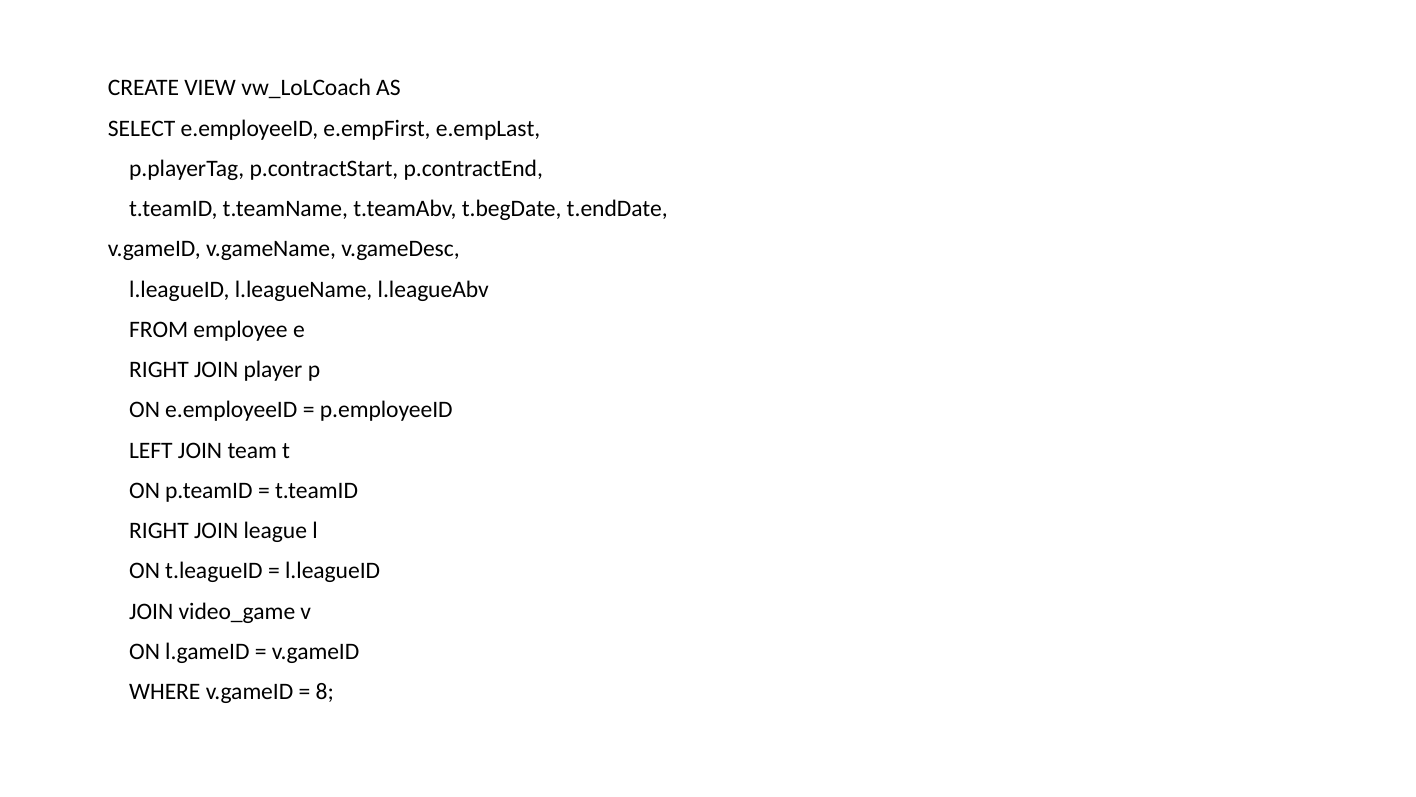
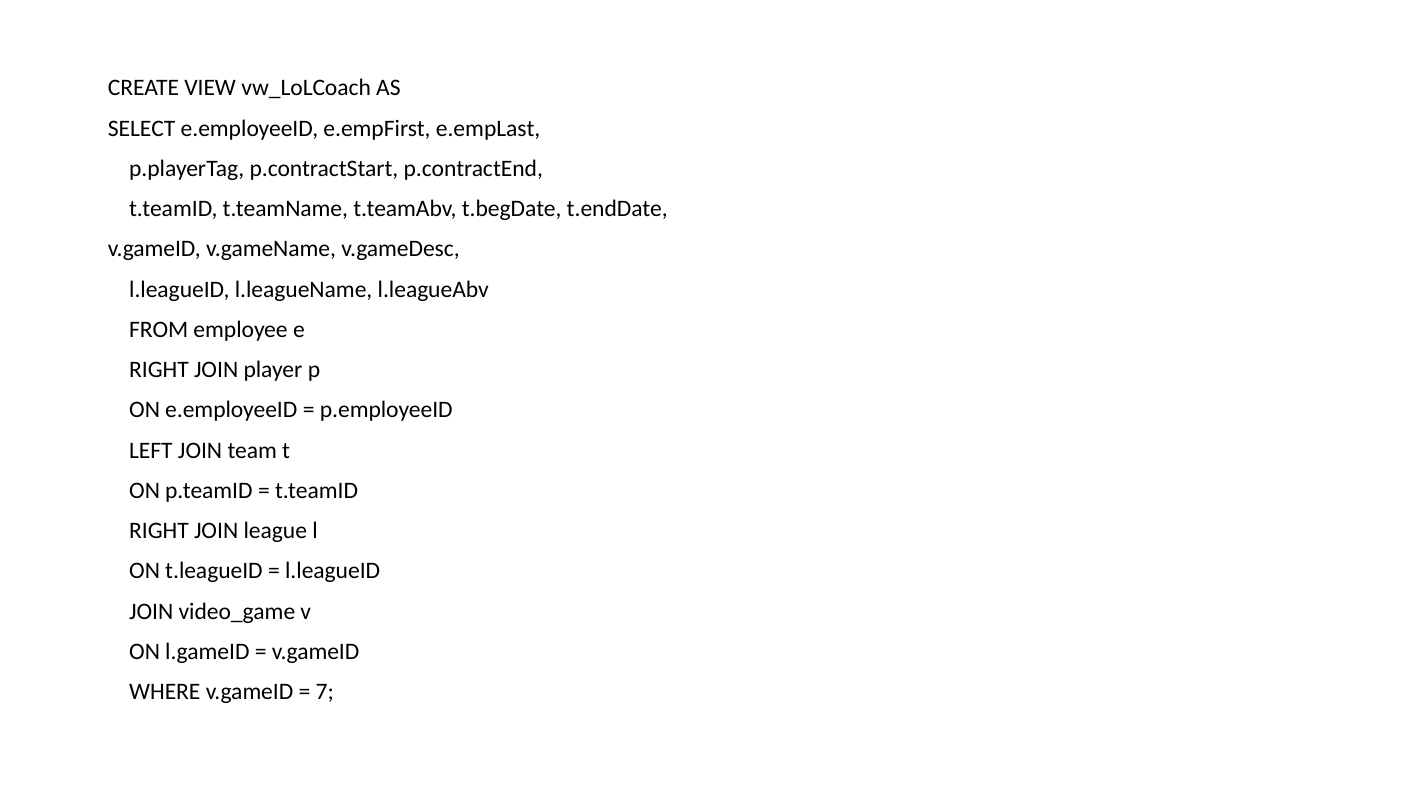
8: 8 -> 7 (325, 691)
